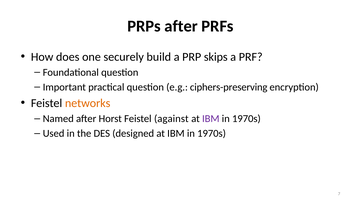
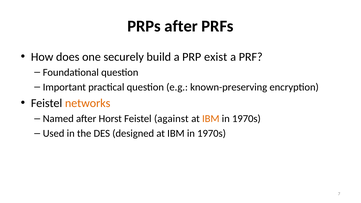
skips: skips -> exist (216, 57)
ciphers-preserving: ciphers-preserving -> known-preserving (229, 87)
IBM colour: purple -> orange (211, 119)
